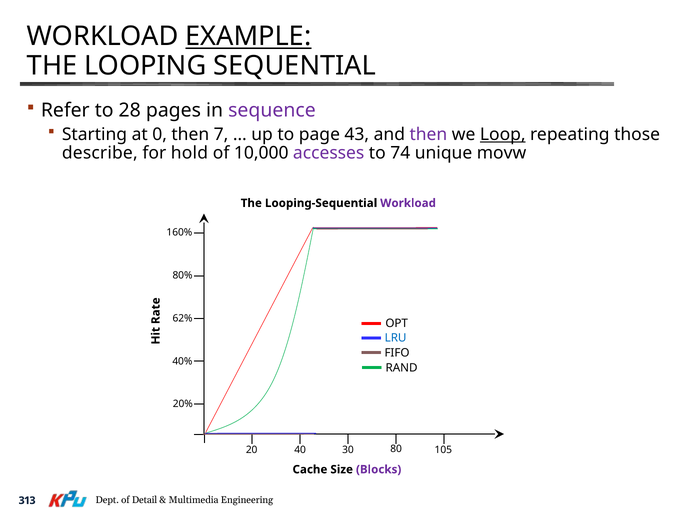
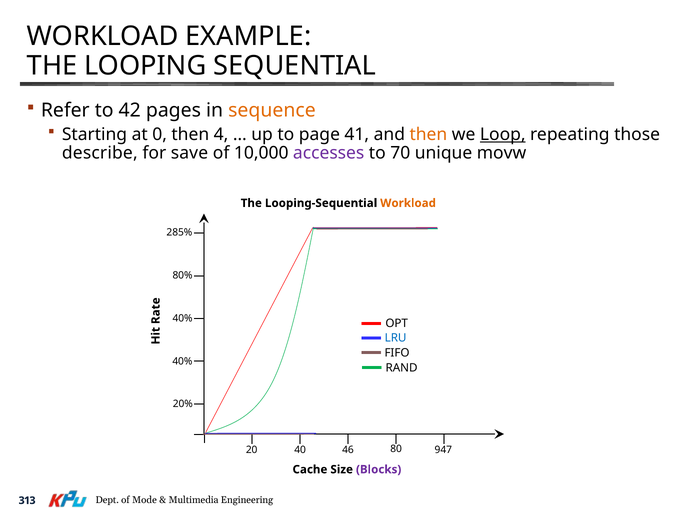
EXAMPLE underline: present -> none (248, 36)
28: 28 -> 42 (130, 111)
sequence colour: purple -> orange (272, 111)
7: 7 -> 4 (221, 134)
43: 43 -> 41 (357, 134)
then colour: purple -> orange (428, 134)
hold: hold -> save (189, 153)
74: 74 -> 70 (400, 153)
Workload colour: purple -> orange (408, 203)
160%: 160% -> 285% (179, 232)
62%: 62% -> 40% (183, 318)
30: 30 -> 46 (348, 450)
105: 105 -> 947 (443, 450)
Detail: Detail -> Mode (144, 500)
